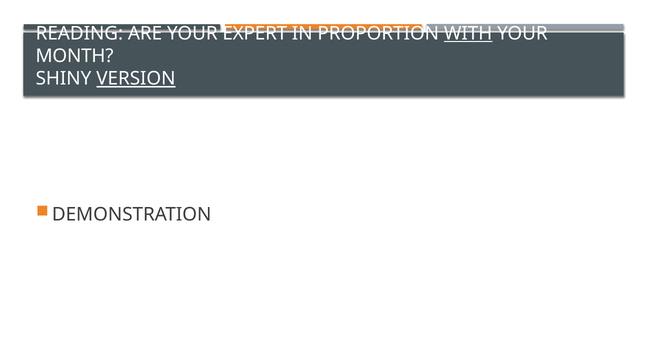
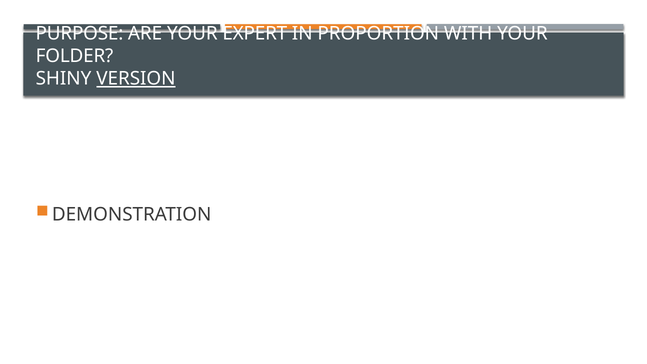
READING: READING -> PURPOSE (79, 33)
WITH underline: present -> none (468, 33)
MONTH: MONTH -> FOLDER (75, 56)
